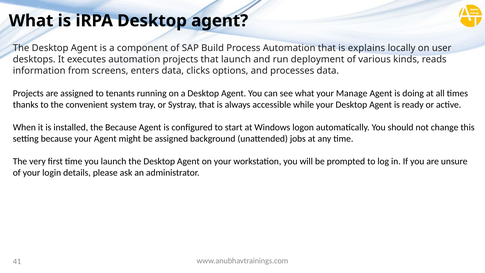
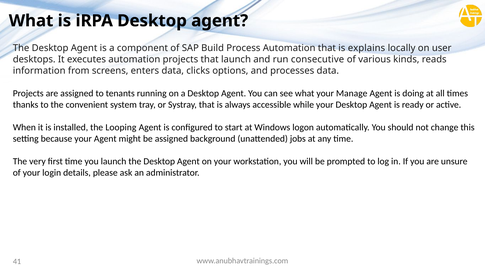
deployment: deployment -> consecutive (318, 59)
the Because: Because -> Looping (121, 127)
